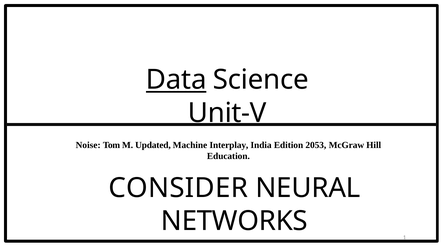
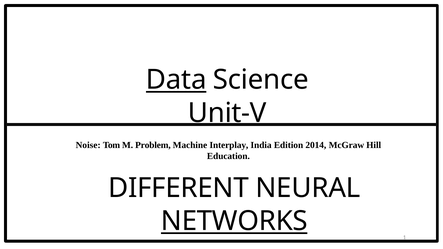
Updated: Updated -> Problem (153, 145)
2053: 2053 -> 2014 (316, 145)
CONSIDER: CONSIDER -> DIFFERENT (178, 188)
NETWORKS underline: none -> present (234, 221)
